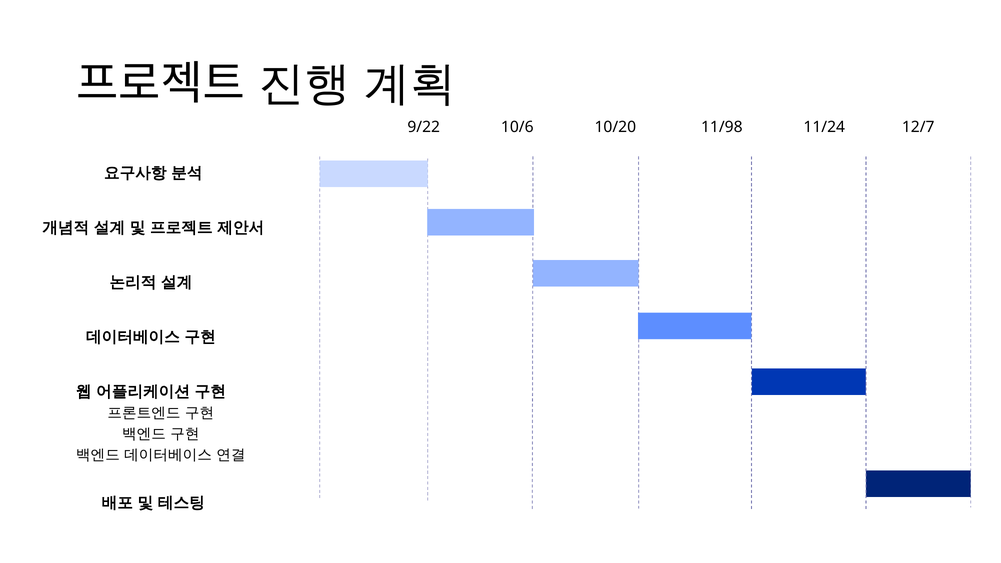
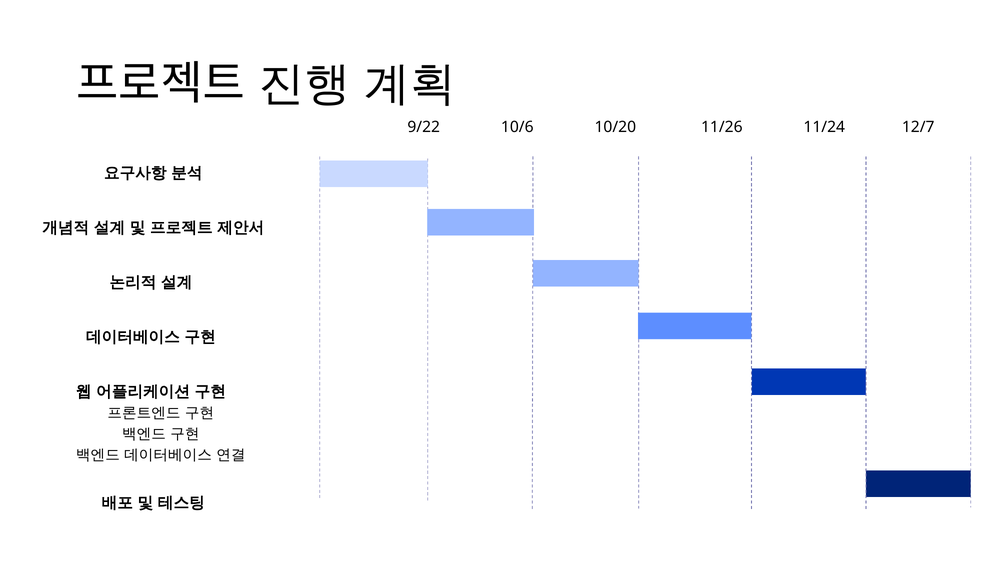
11/98: 11/98 -> 11/26 (722, 127)
